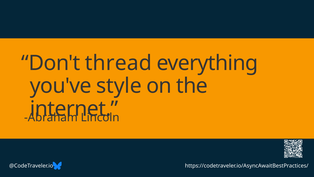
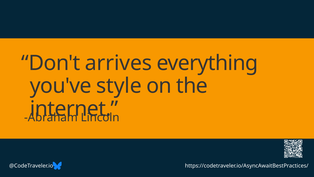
thread: thread -> arrives (118, 63)
